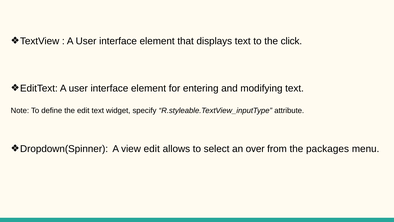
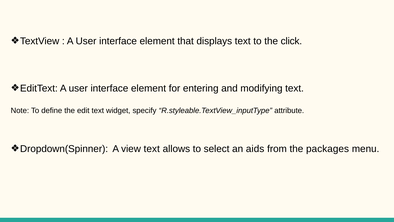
view edit: edit -> text (152, 149)
over: over -> aids (255, 149)
